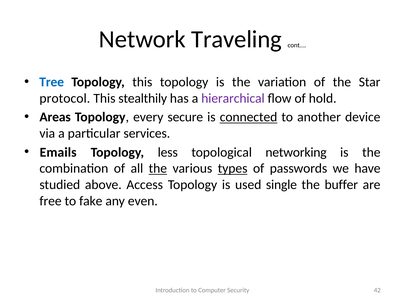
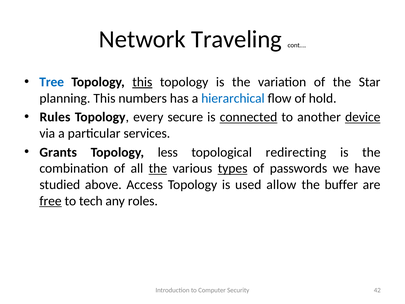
this underline: none -> present (142, 82)
protocol: protocol -> planning (65, 98)
stealthily: stealthily -> numbers (143, 98)
hierarchical colour: purple -> blue (233, 98)
Areas: Areas -> Rules (55, 117)
device underline: none -> present (363, 117)
Emails: Emails -> Grants (58, 152)
networking: networking -> redirecting (296, 152)
single: single -> allow (281, 185)
free underline: none -> present (51, 201)
fake: fake -> tech (91, 201)
even: even -> roles (143, 201)
